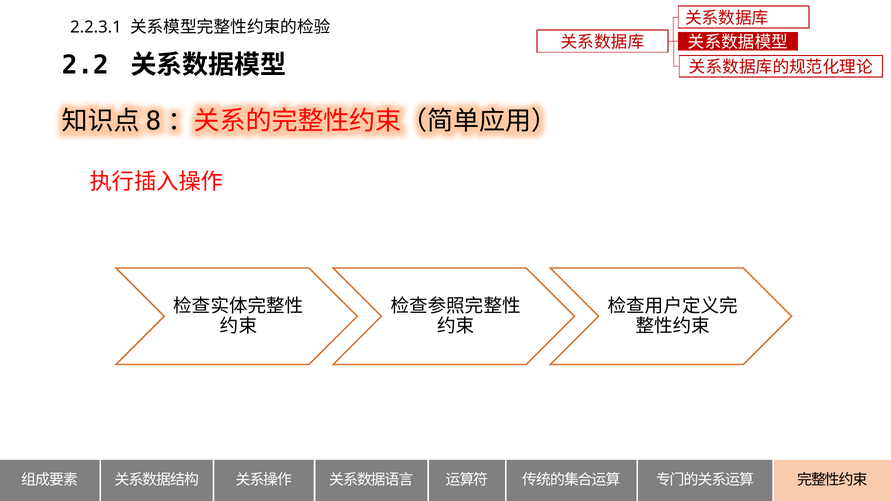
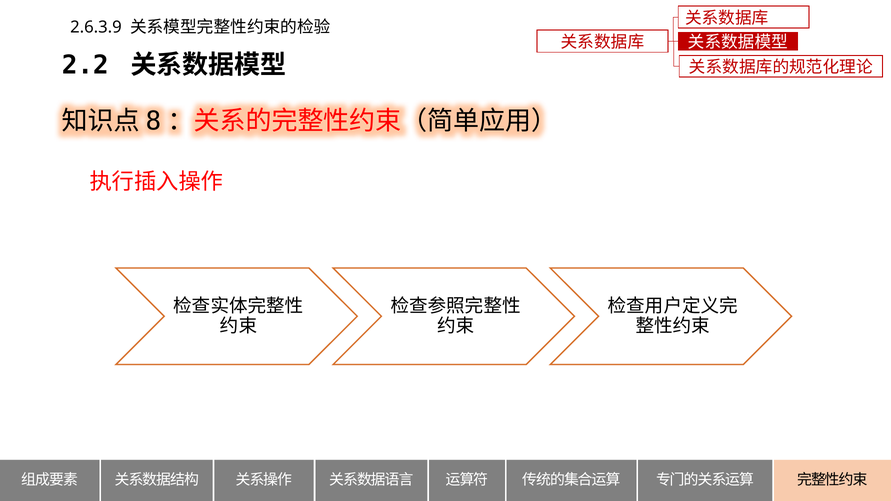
2.2.3.1: 2.2.3.1 -> 2.6.3.9 (96, 27)
